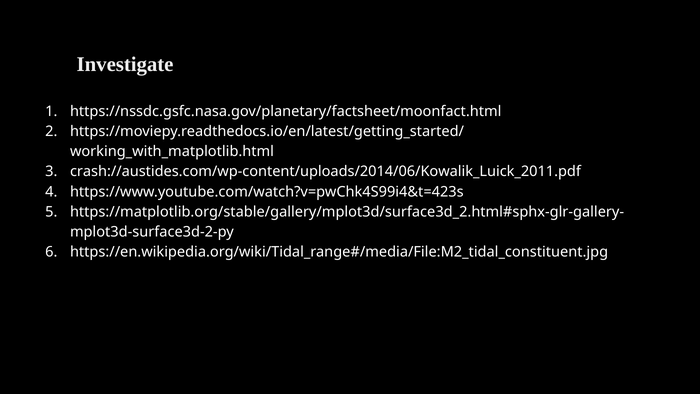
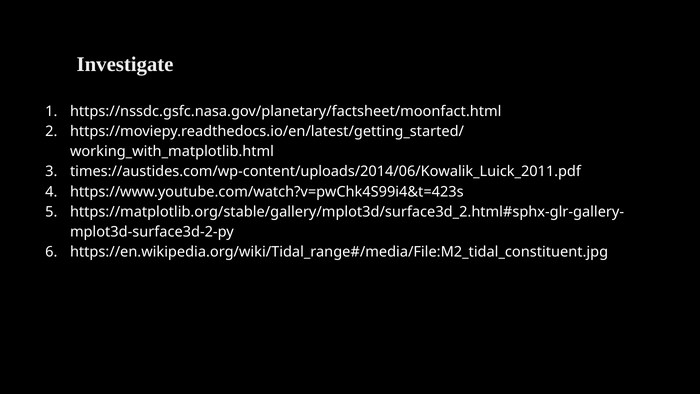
crash://austides.com/wp-content/uploads/2014/06/Kowalik_Luick_2011.pdf: crash://austides.com/wp-content/uploads/2014/06/Kowalik_Luick_2011.pdf -> times://austides.com/wp-content/uploads/2014/06/Kowalik_Luick_2011.pdf (325, 172)
